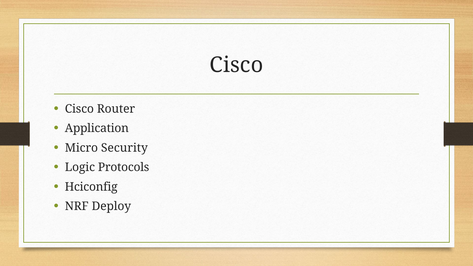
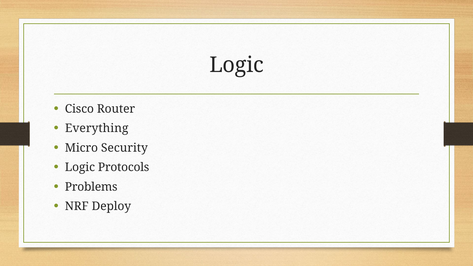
Cisco: Cisco -> Logic (237, 65)
Application: Application -> Everything (97, 128)
Hciconfig: Hciconfig -> Problems (91, 187)
